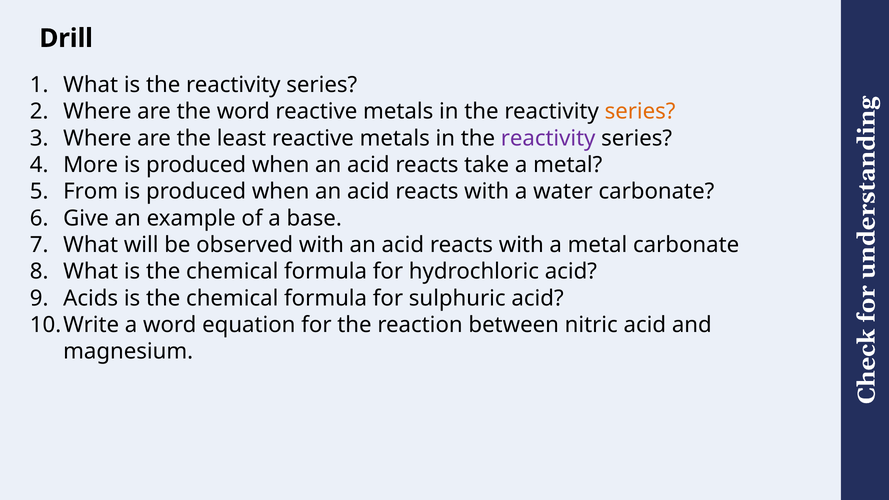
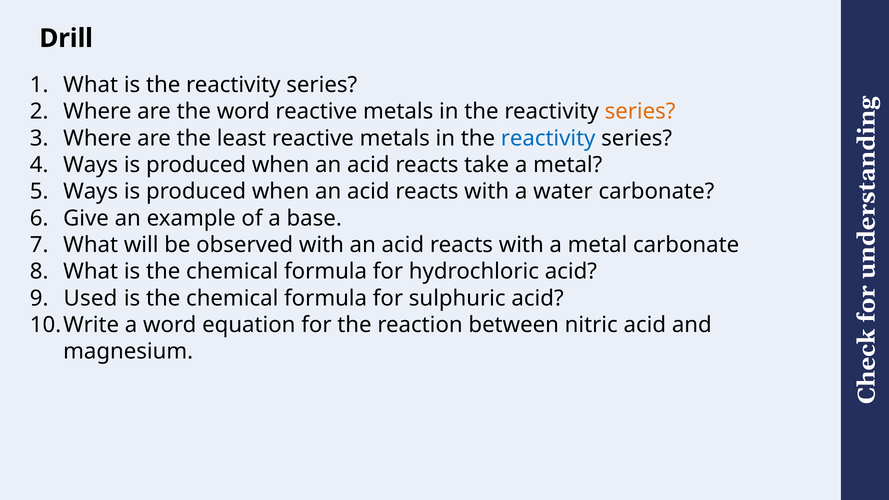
reactivity colour: purple -> blue (548, 138)
More: More -> Ways (91, 165)
From: From -> Ways (91, 192)
Acids: Acids -> Used (91, 298)
